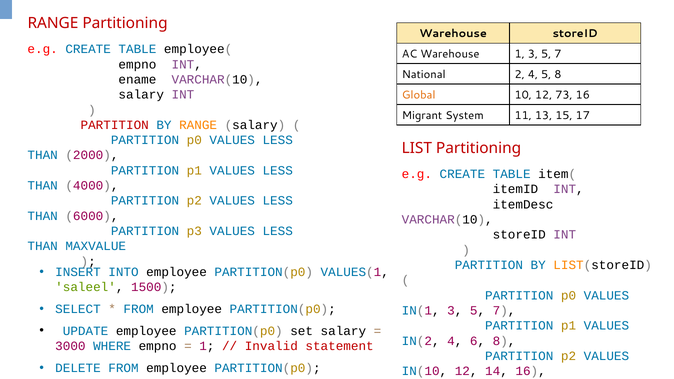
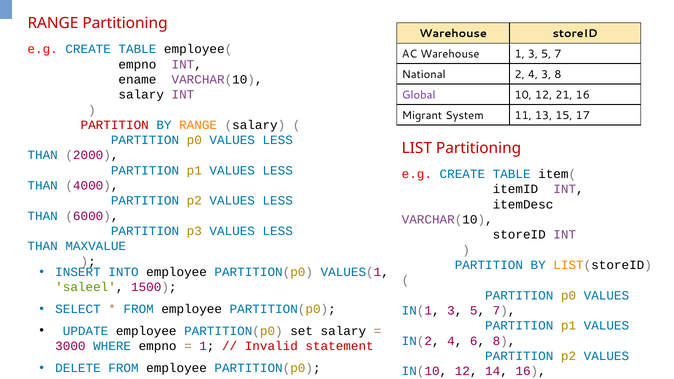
4 5: 5 -> 3 (546, 75)
Global colour: orange -> purple (419, 95)
73: 73 -> 21 (564, 95)
